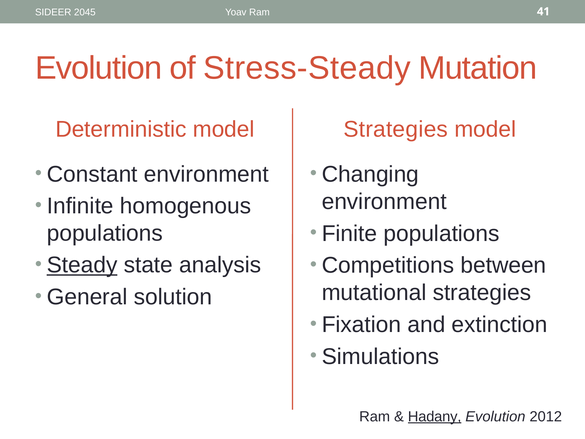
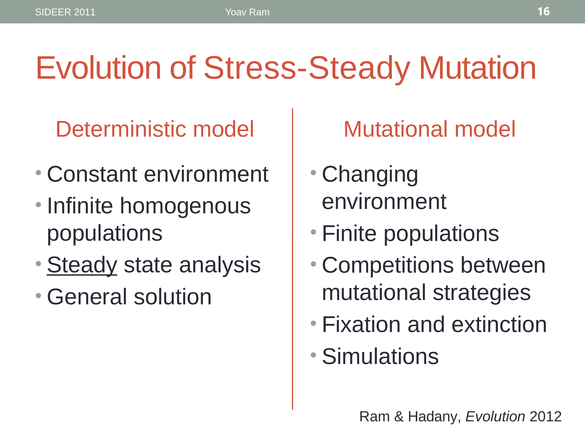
2045: 2045 -> 2011 (85, 12)
41: 41 -> 16 (543, 12)
Strategies: Strategies -> Mutational (396, 129)
Hadany underline: present -> none (435, 416)
